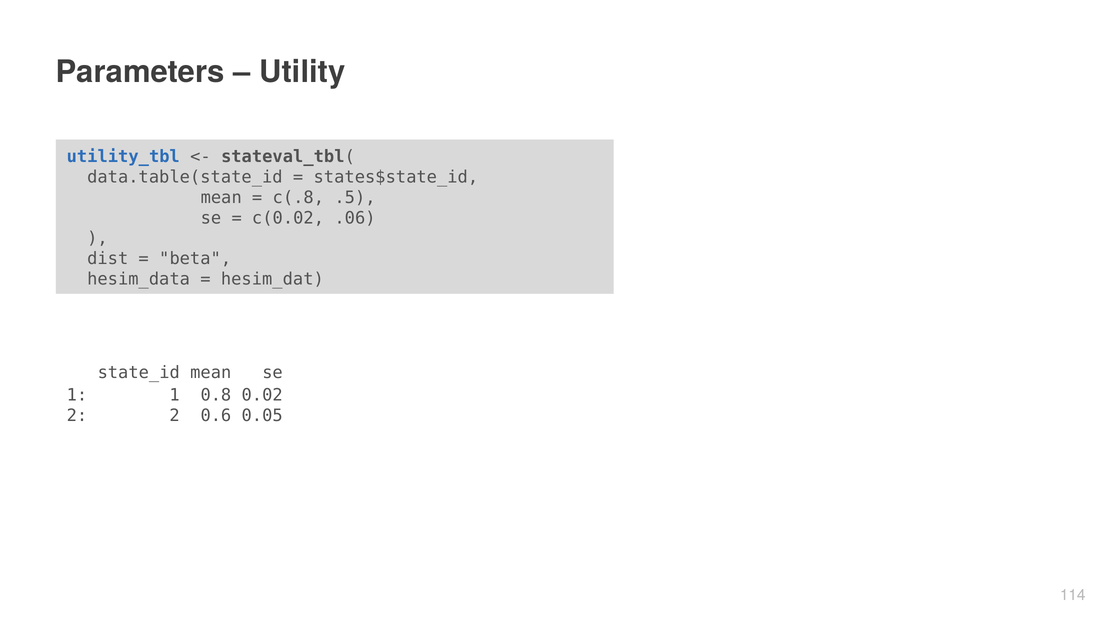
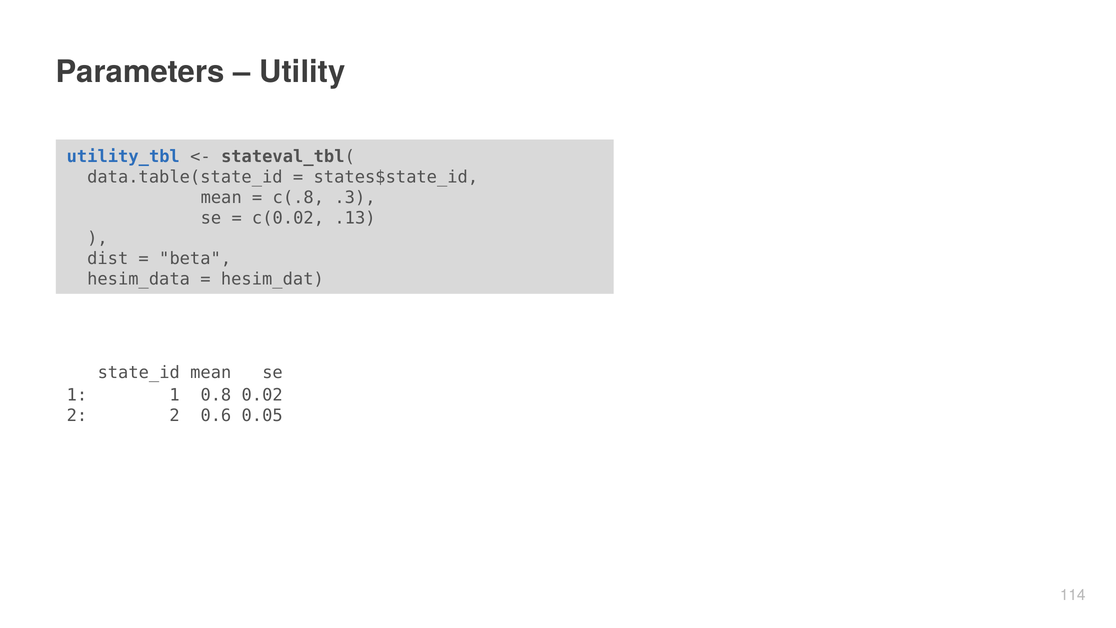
.5: .5 -> .3 (355, 197)
.06: .06 -> .13 (355, 218)
